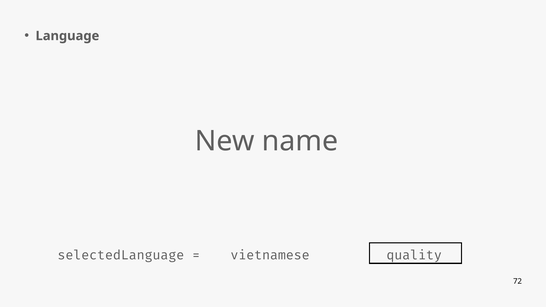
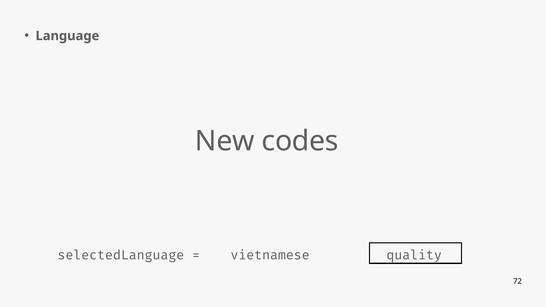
name: name -> codes (300, 141)
